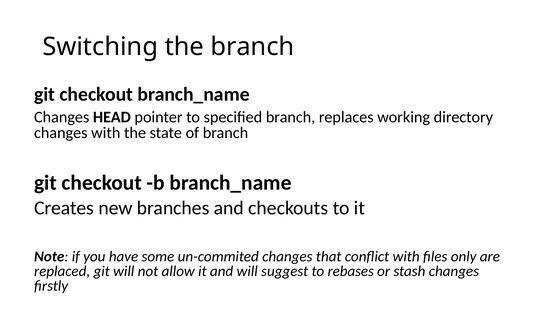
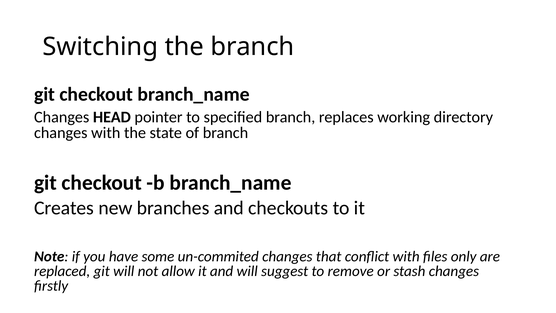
rebases: rebases -> remove (351, 271)
